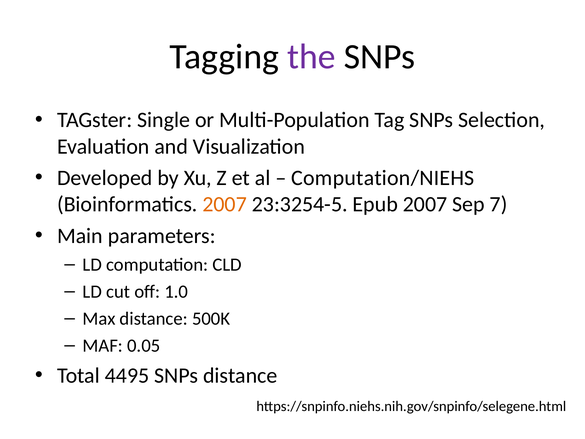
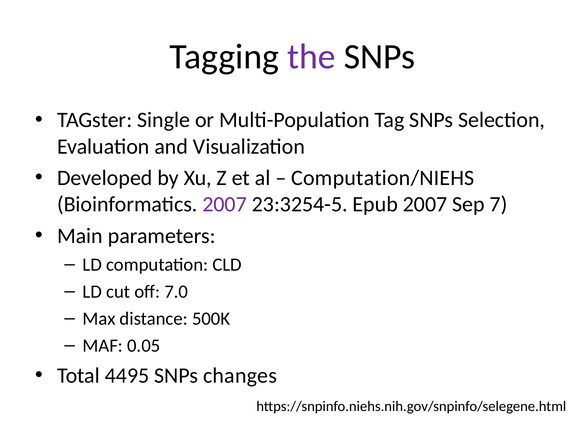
2007 colour: orange -> purple (225, 204)
1.0: 1.0 -> 7.0 (176, 291)
SNPs distance: distance -> changes (240, 375)
